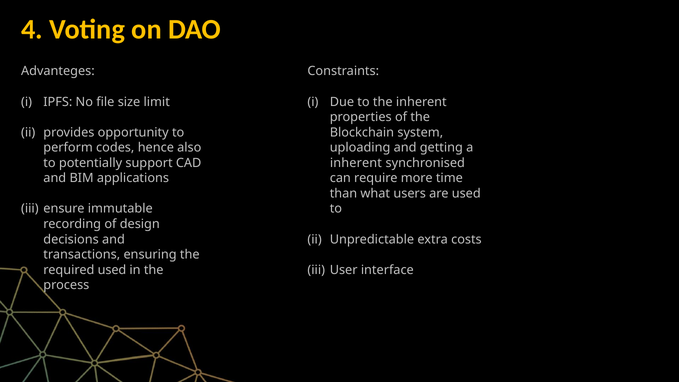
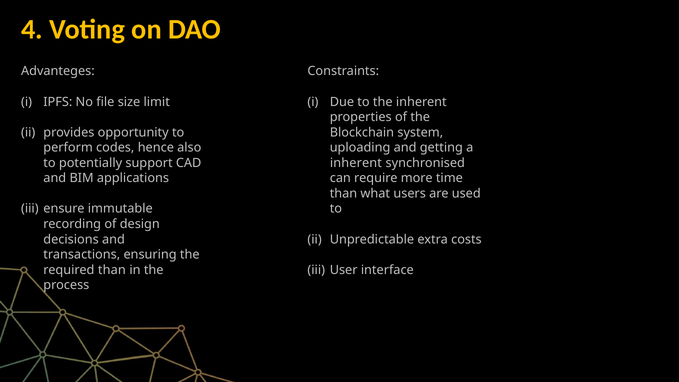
required used: used -> than (112, 270)
